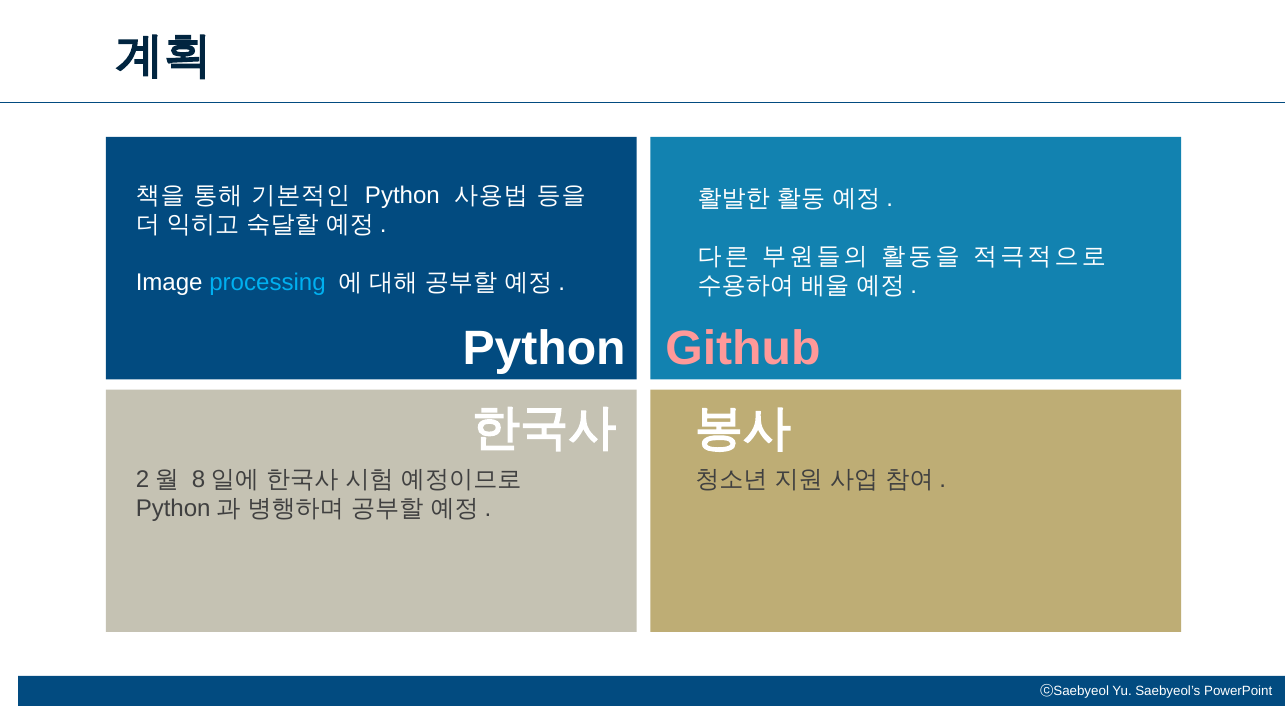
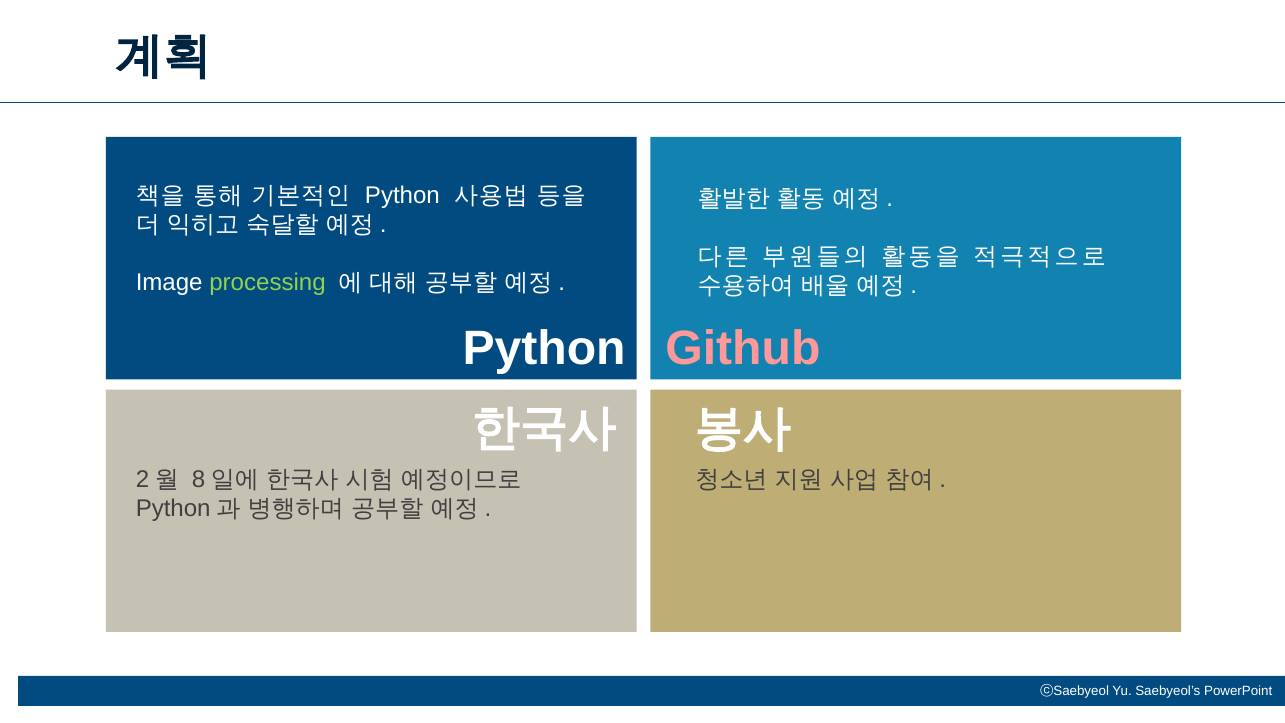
processing colour: light blue -> light green (267, 282)
